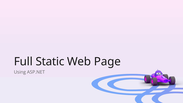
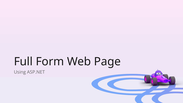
Static: Static -> Form (50, 62)
